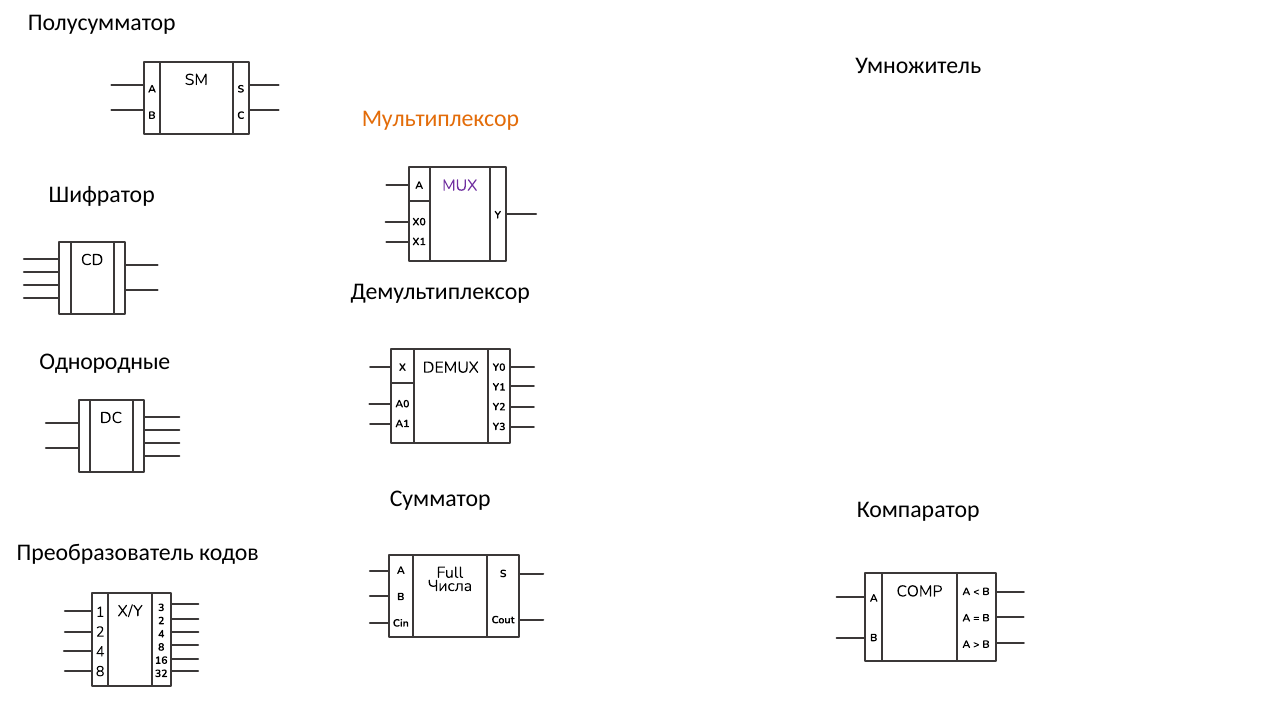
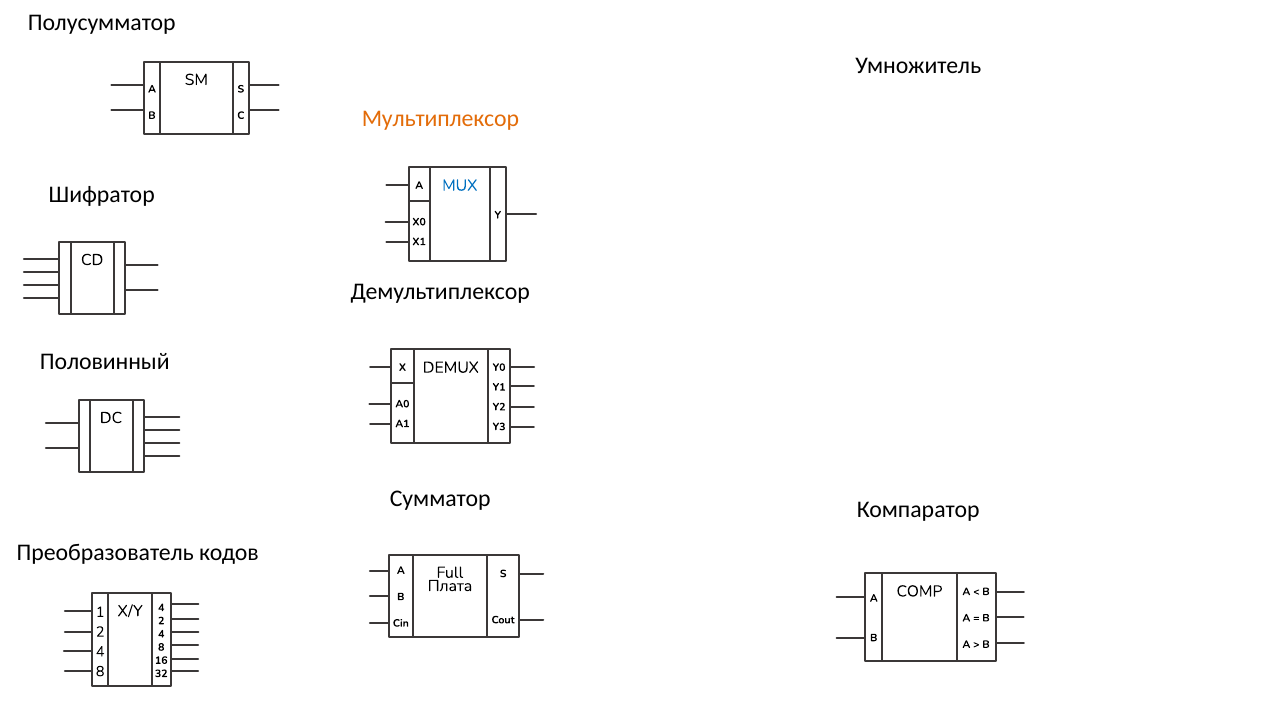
MUX colour: purple -> blue (460, 186)
Однородные: Однородные -> Половинный (105, 362)
Числа: Числа -> Плата (450, 586)
X/Y 3: 3 -> 4 (161, 608)
